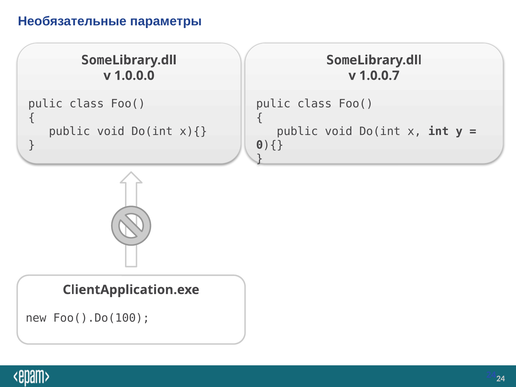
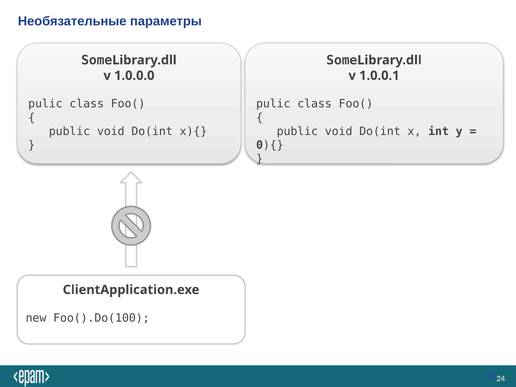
1.0.0.7: 1.0.0.7 -> 1.0.0.1 (379, 76)
